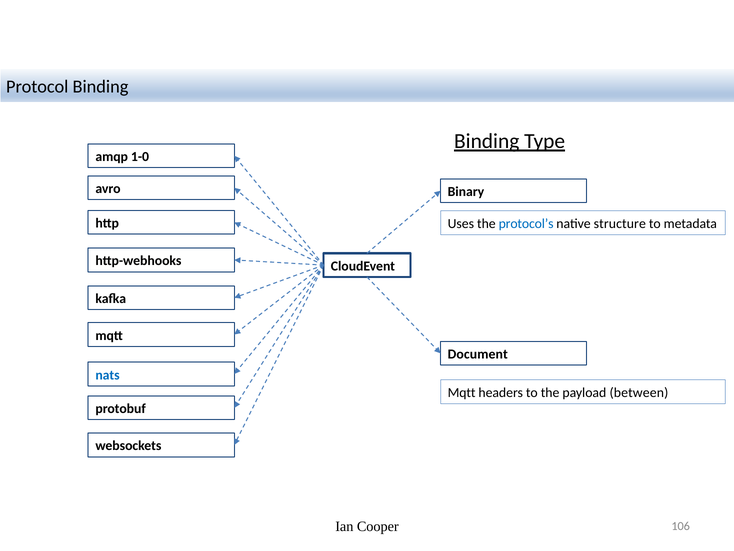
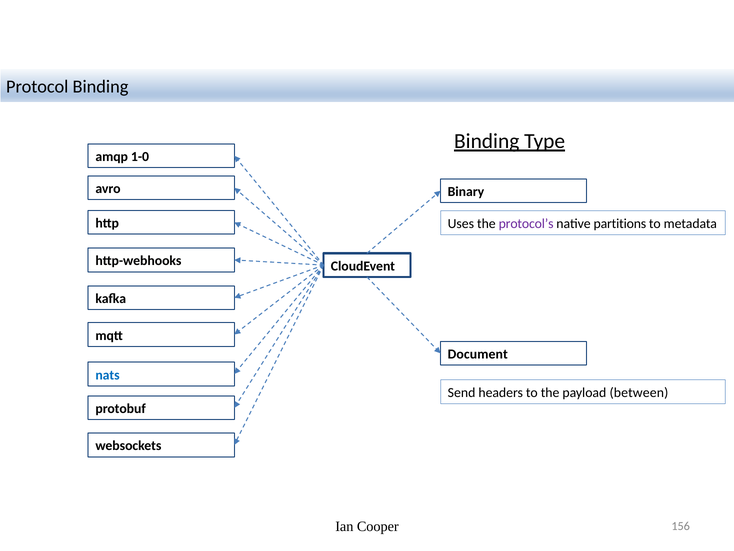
protocol’s colour: blue -> purple (526, 223)
structure: structure -> partitions (620, 223)
Mqtt: Mqtt -> Send (462, 392)
106: 106 -> 156 (681, 526)
